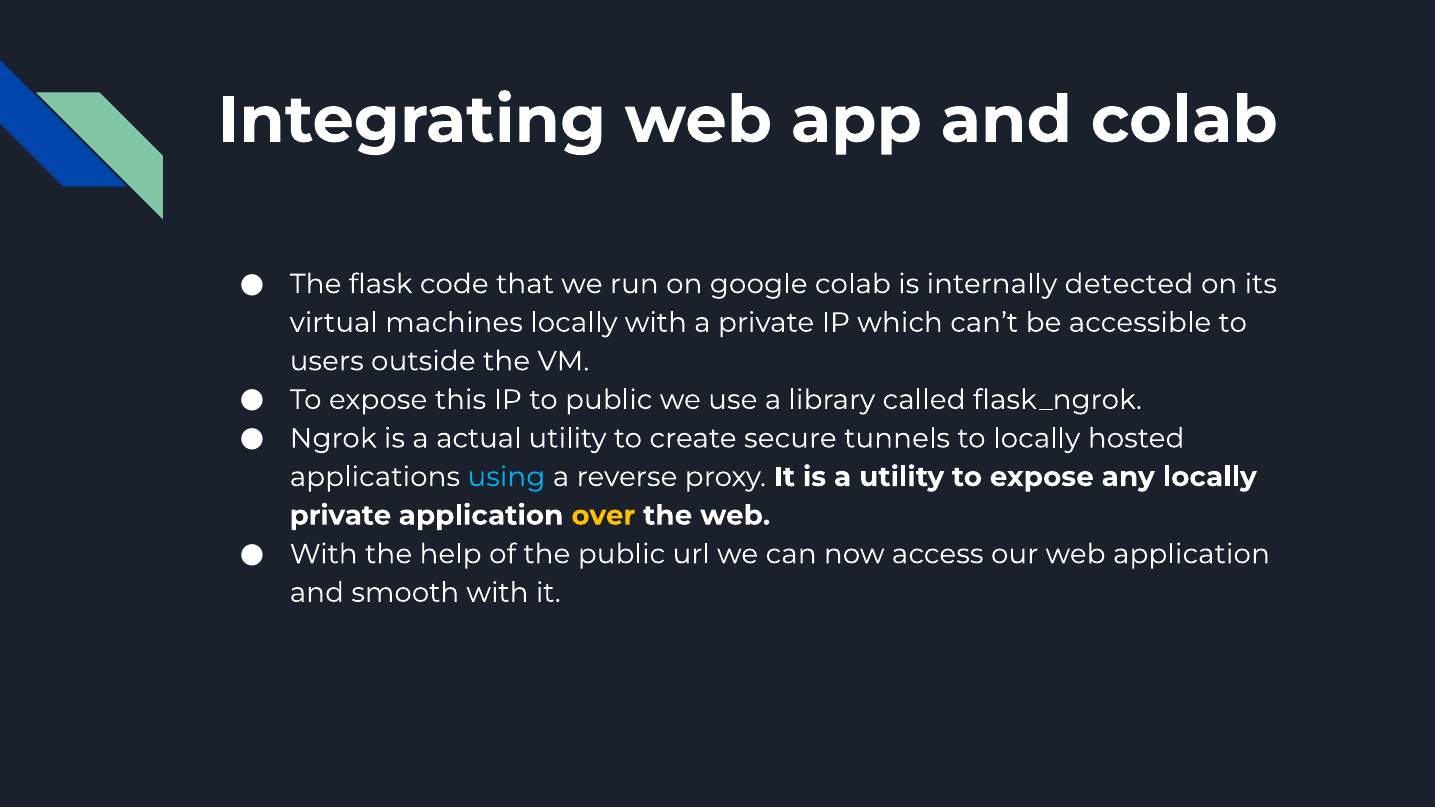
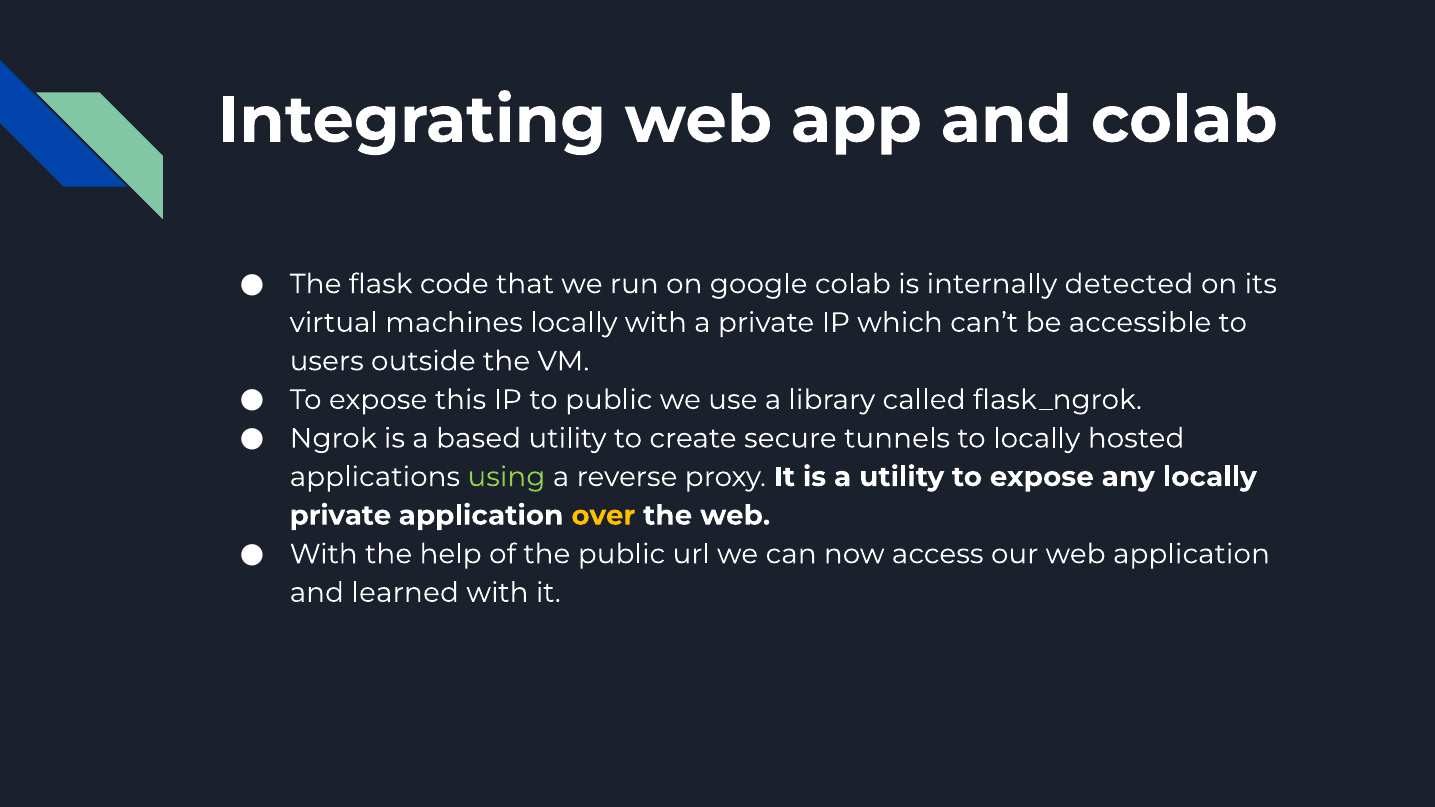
actual: actual -> based (479, 438)
using colour: light blue -> light green (506, 477)
smooth: smooth -> learned (405, 593)
